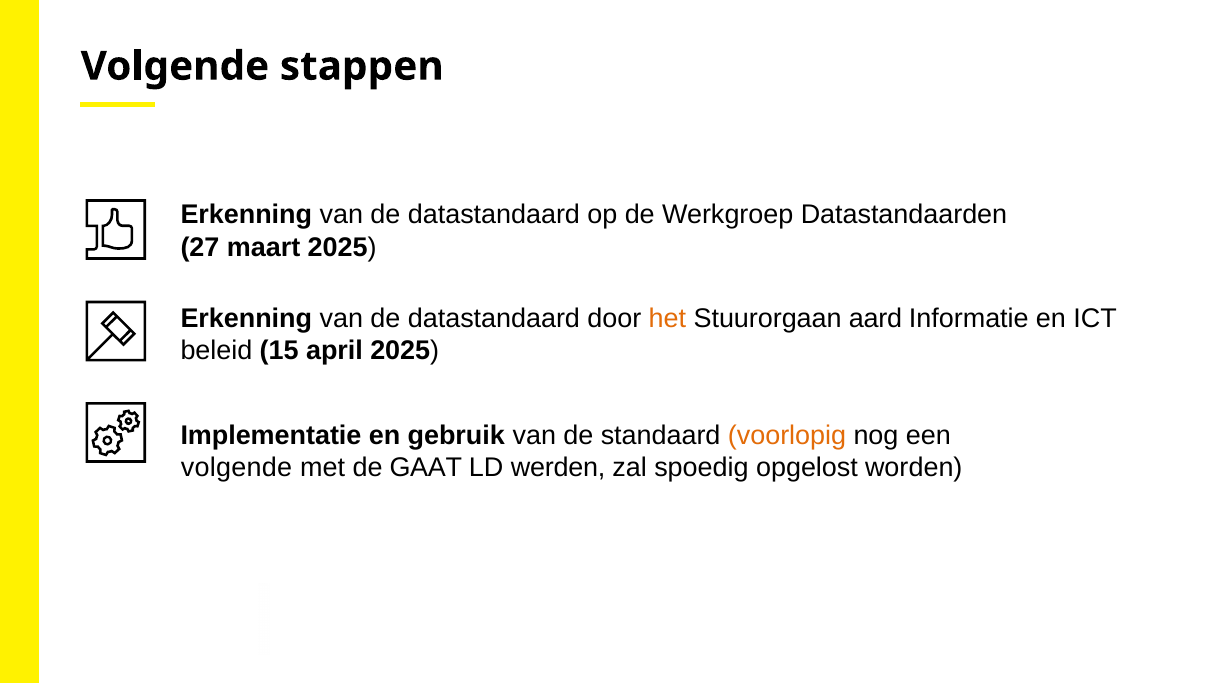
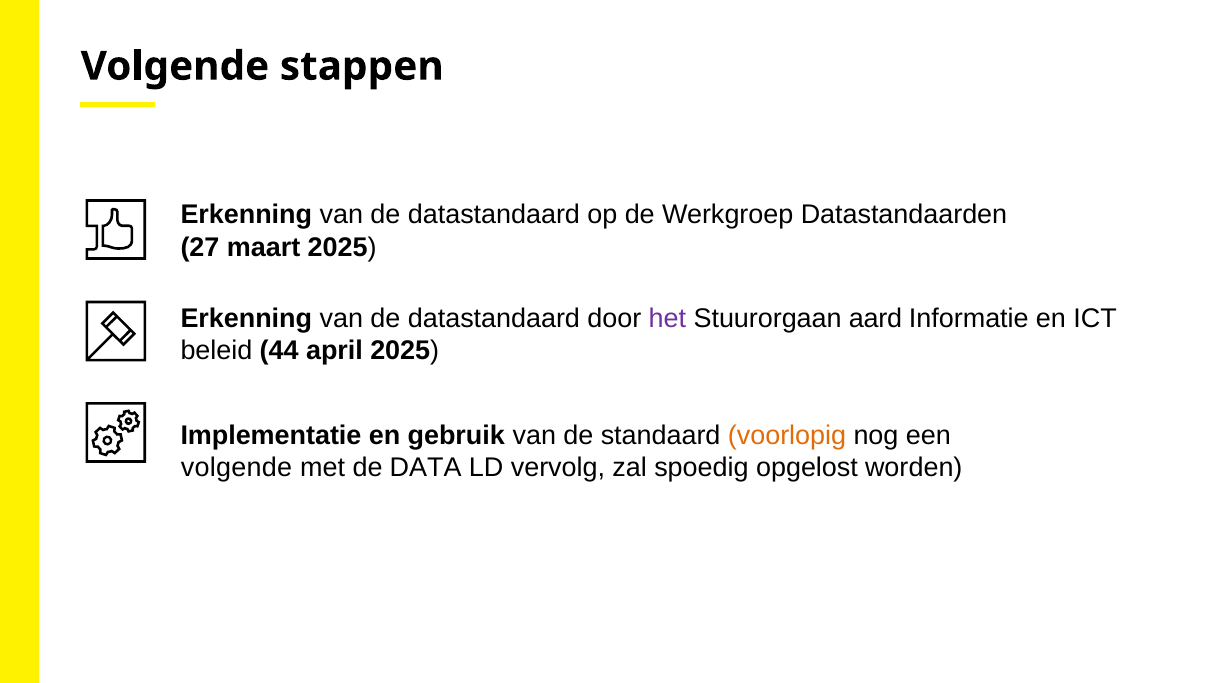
het colour: orange -> purple (667, 318)
15: 15 -> 44 (279, 351)
GAAT: GAAT -> DATA (426, 468)
werden: werden -> vervolg (558, 468)
